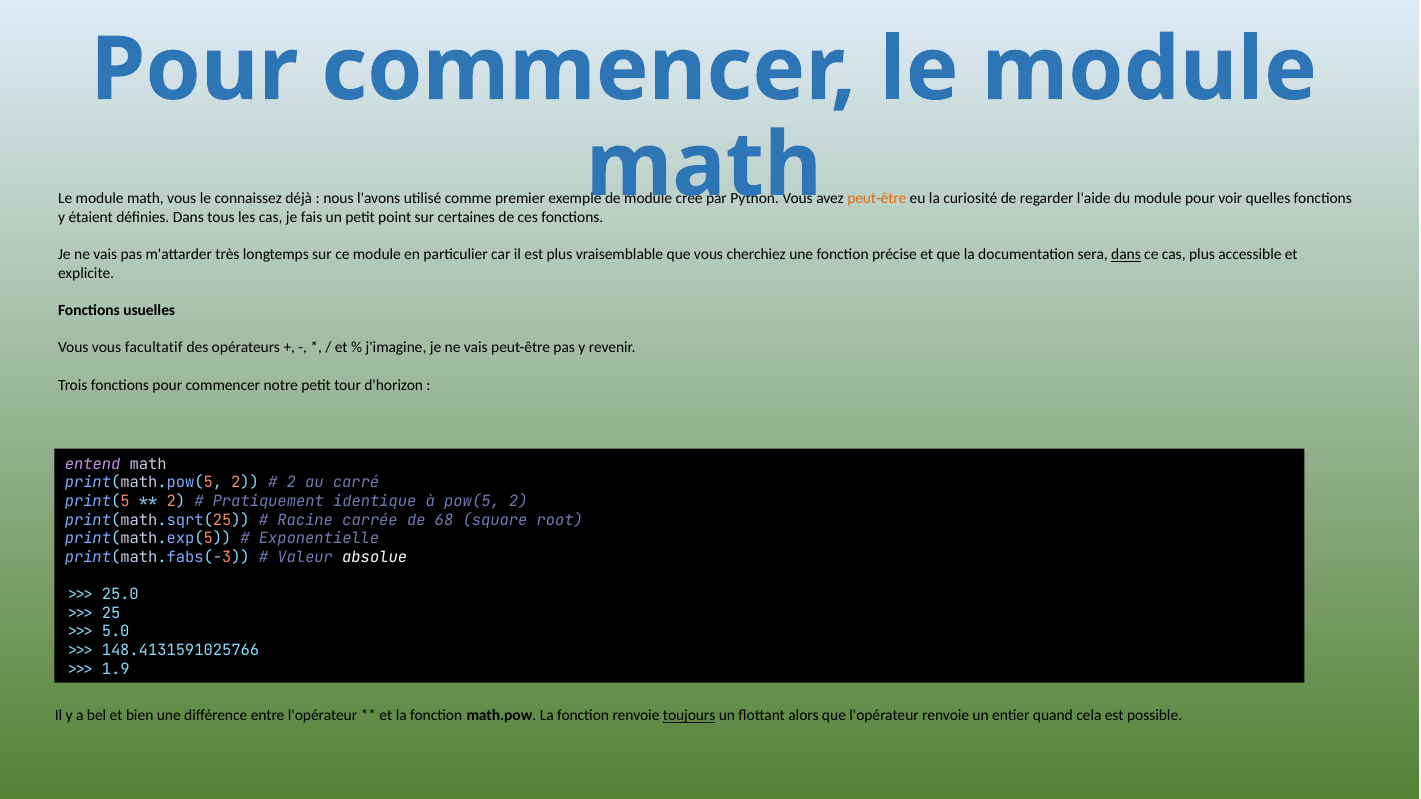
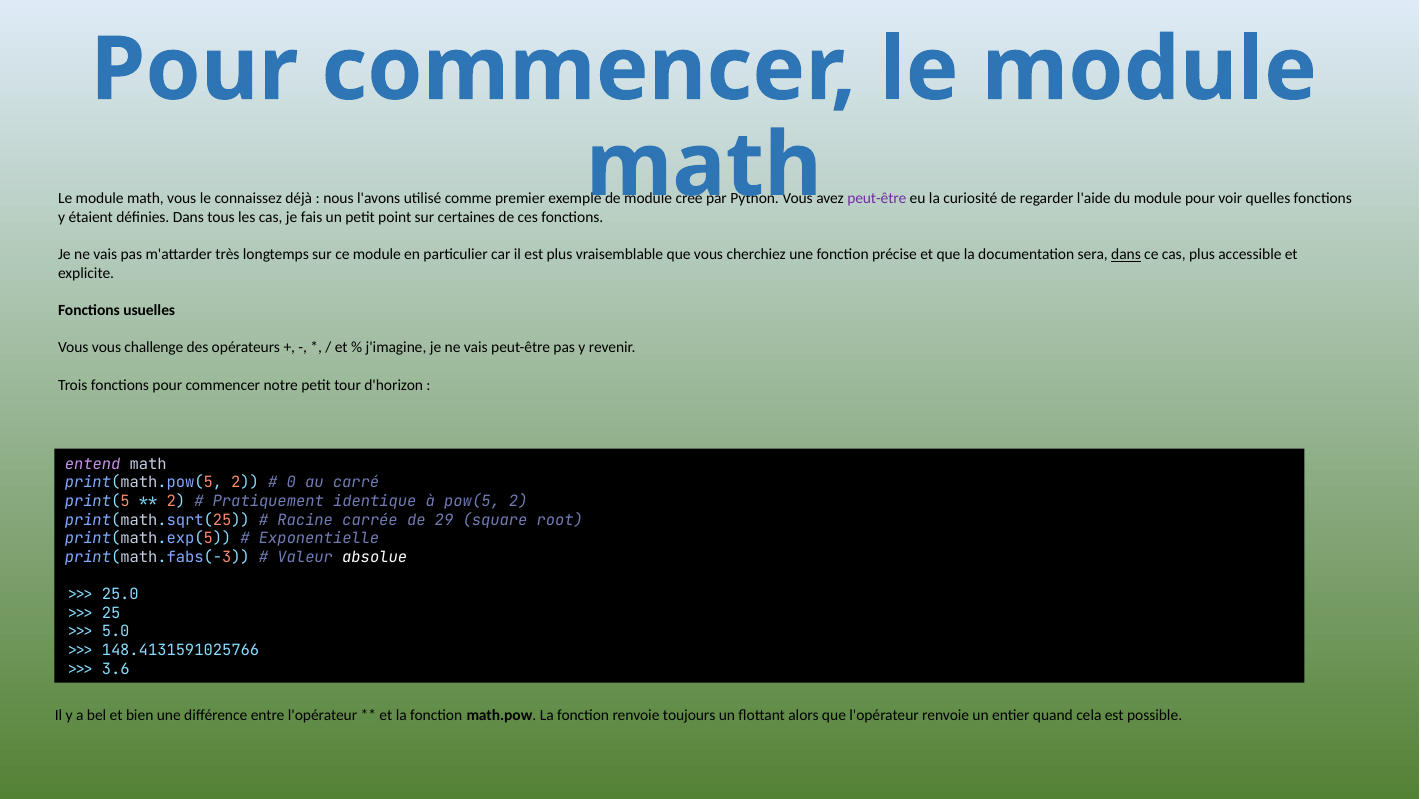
peut-être colour: orange -> purple (877, 199)
facultatif: facultatif -> challenge (154, 348)
2: 2 -> 0 (291, 483)
68: 68 -> 29 (444, 520)
1.9: 1.9 -> 3.6 (116, 669)
toujours underline: present -> none (689, 716)
